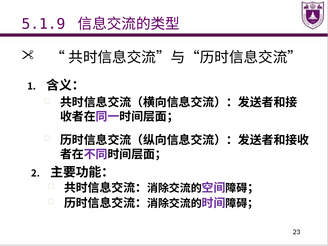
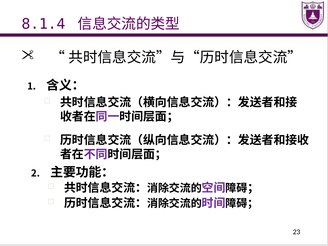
5.1.9: 5.1.9 -> 8.1.4 (43, 24)
